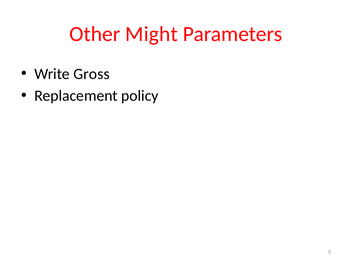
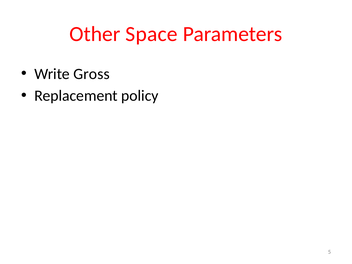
Might: Might -> Space (152, 34)
